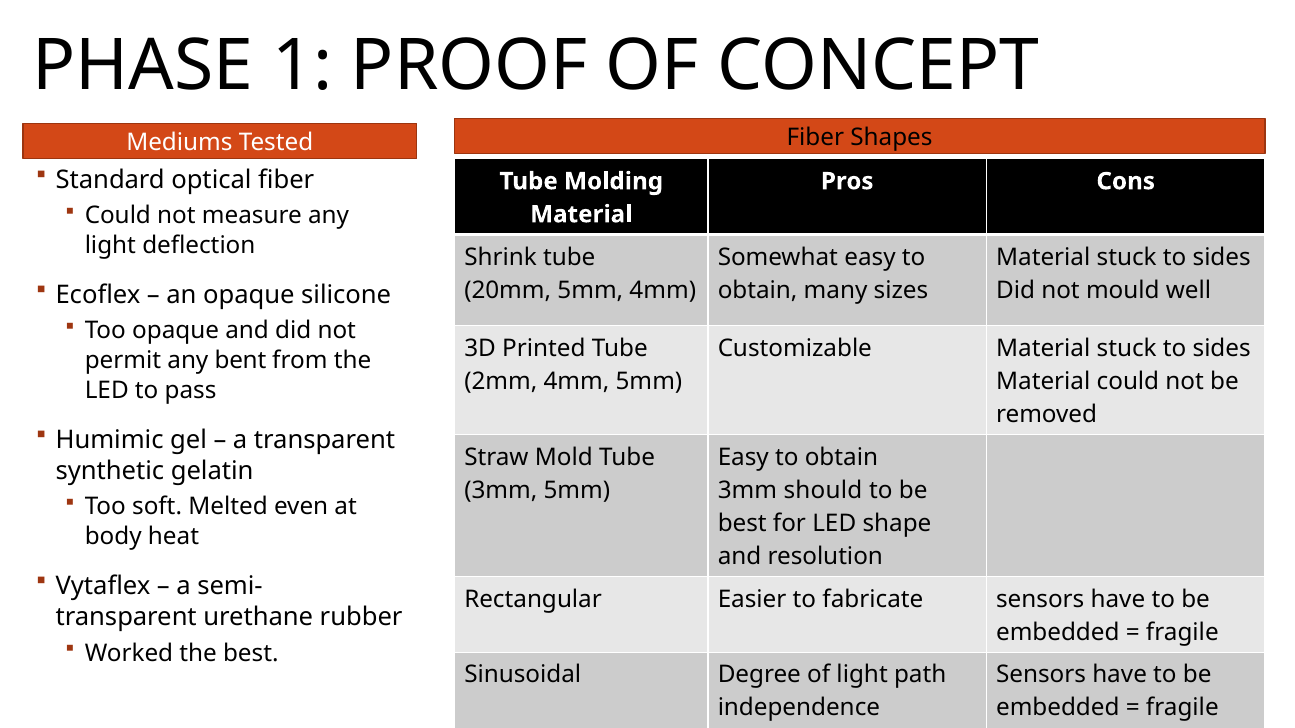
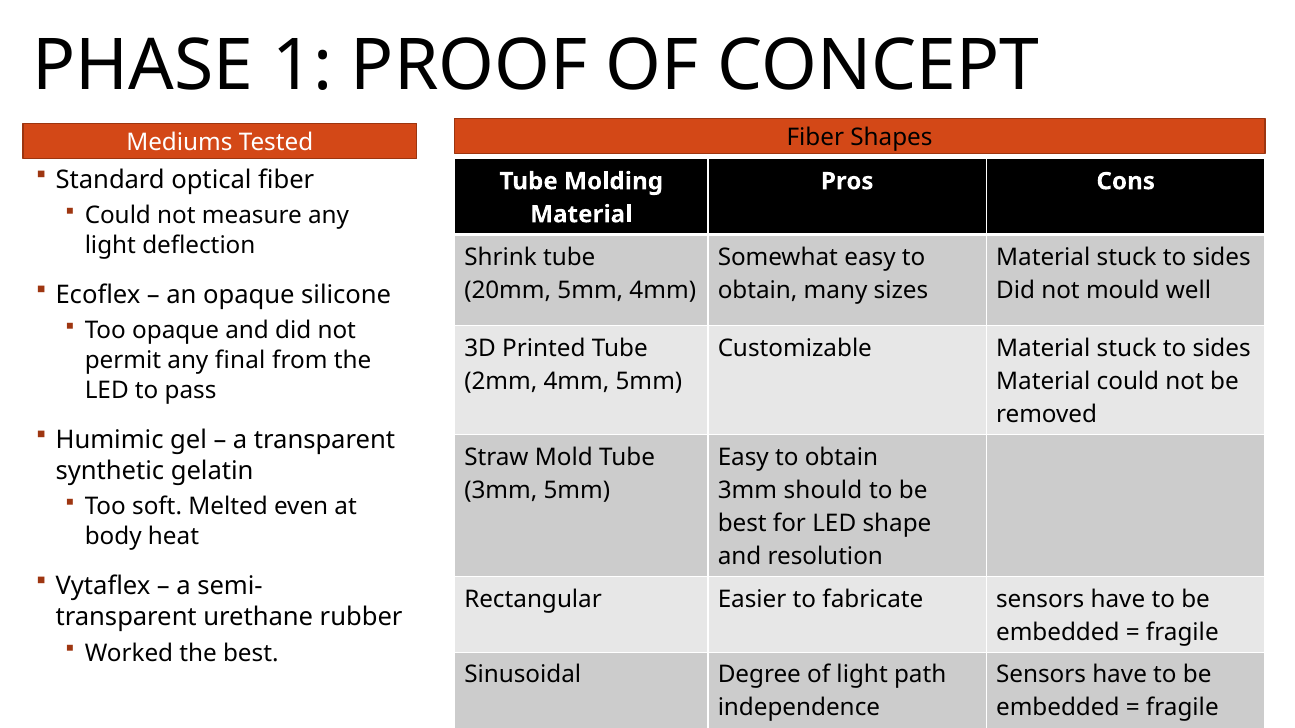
bent: bent -> final (240, 361)
